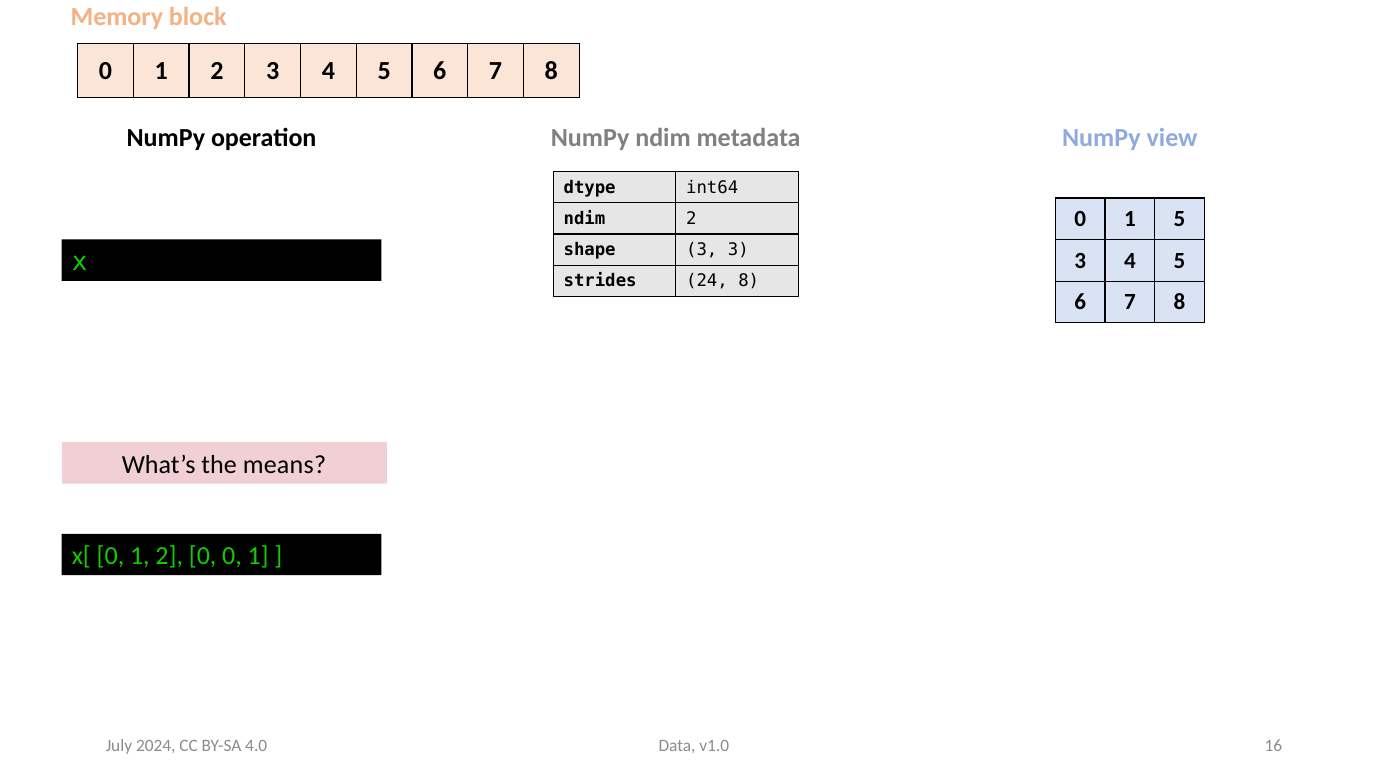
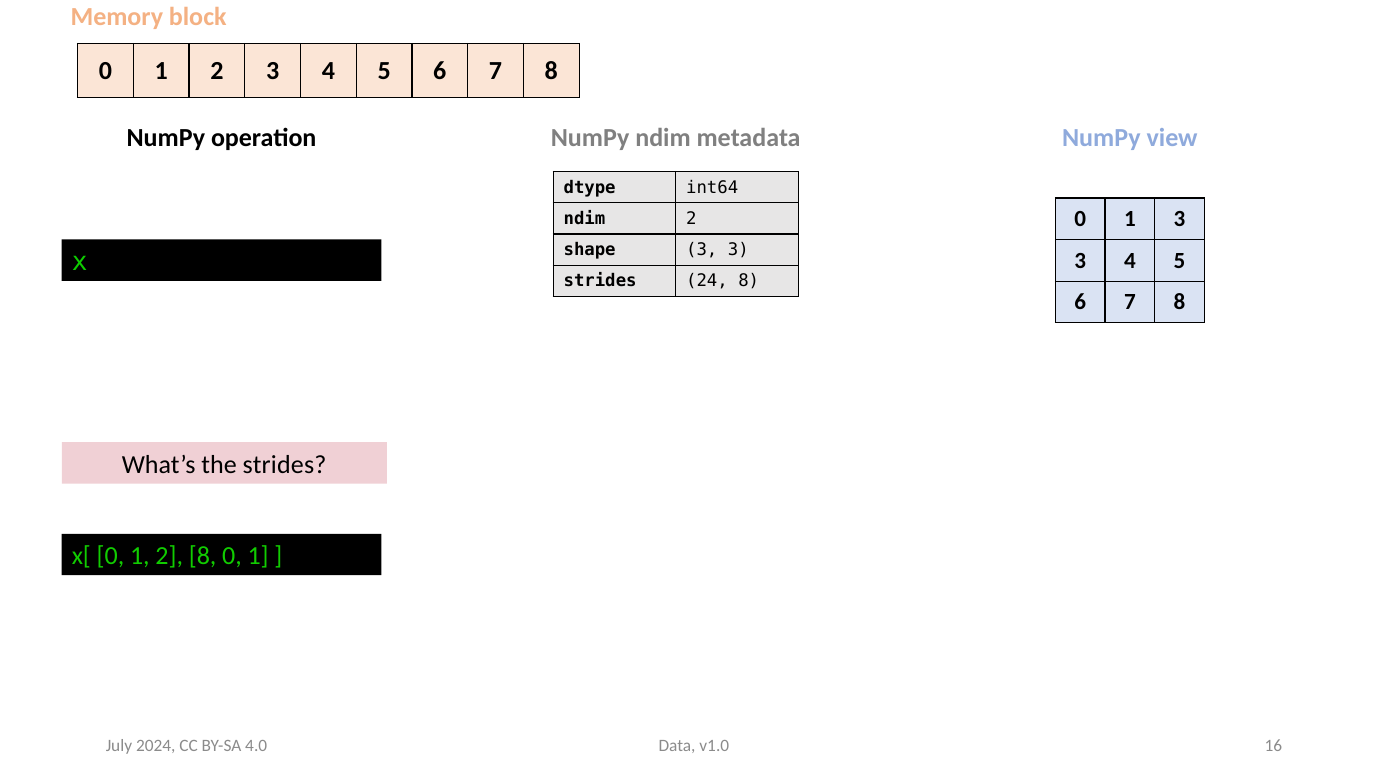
1 5: 5 -> 3 (1180, 219)
the means: means -> strides (284, 465)
2 0: 0 -> 8 (203, 556)
